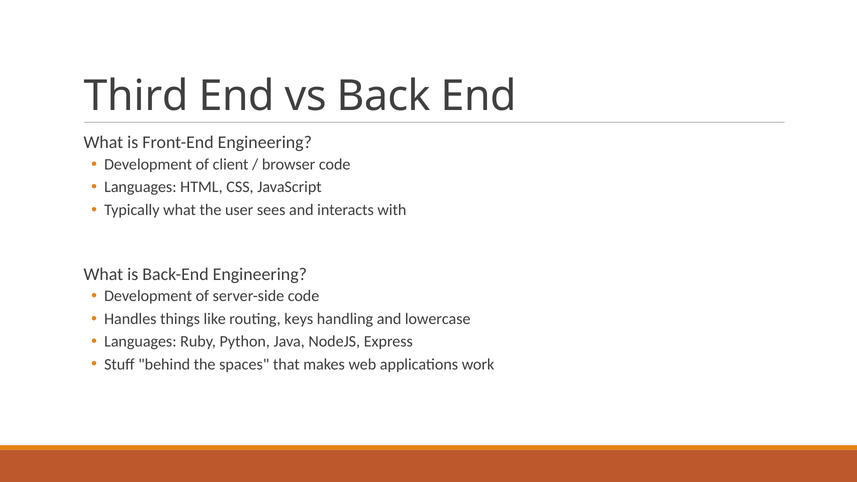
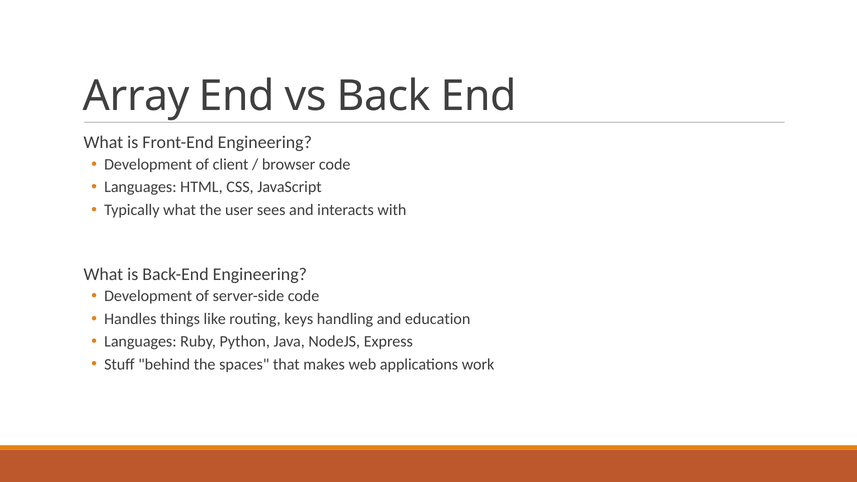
Third: Third -> Array (136, 96)
lowercase: lowercase -> education (438, 319)
